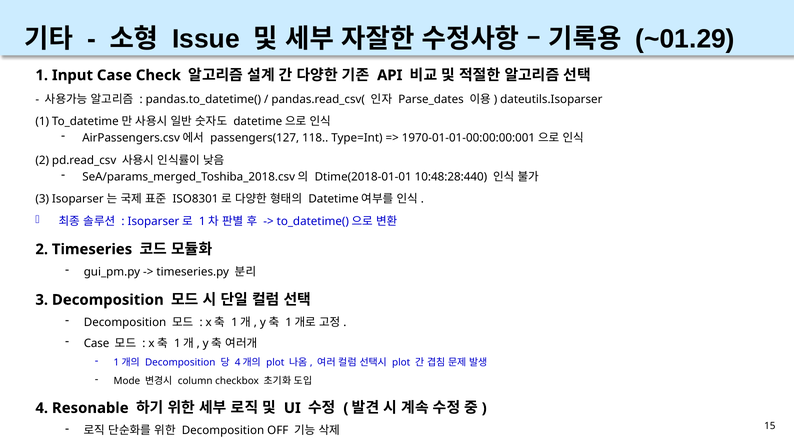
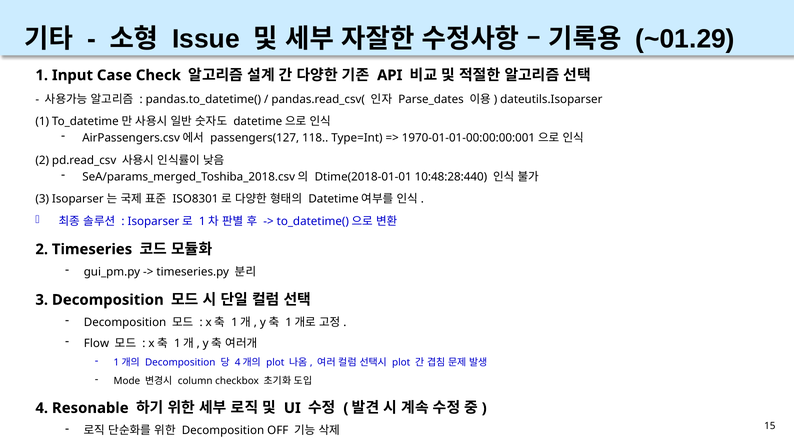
Case: Case -> Flow (96, 343)
